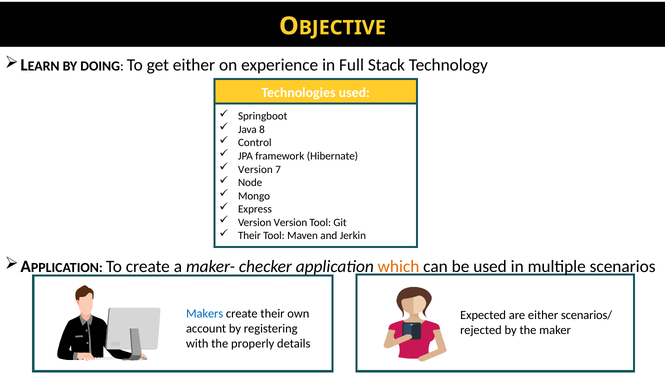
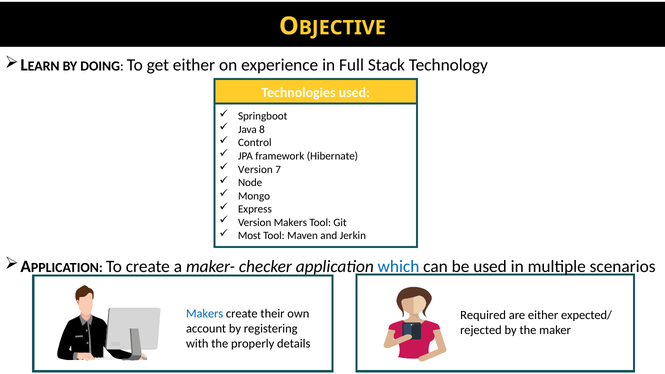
Version Version: Version -> Makers (290, 223)
Their: Their -> Most (249, 236)
which colour: orange -> blue (398, 266)
Expected: Expected -> Required (483, 315)
scenarios/: scenarios/ -> expected/ (587, 315)
